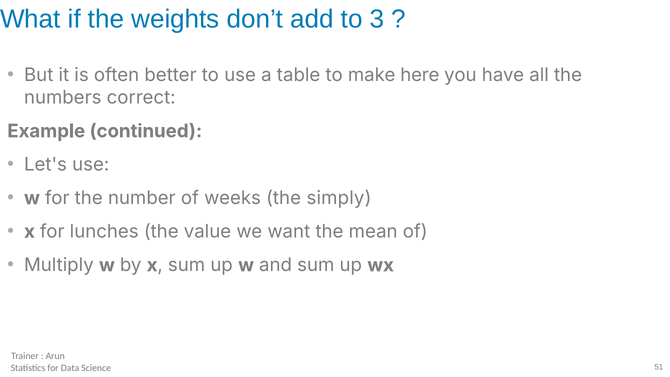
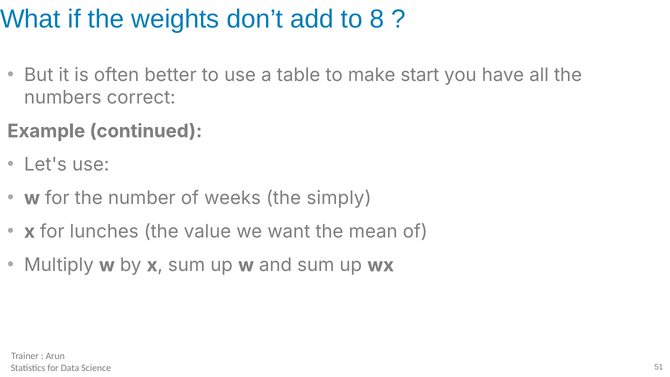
3: 3 -> 8 (377, 19)
here: here -> start (420, 75)
